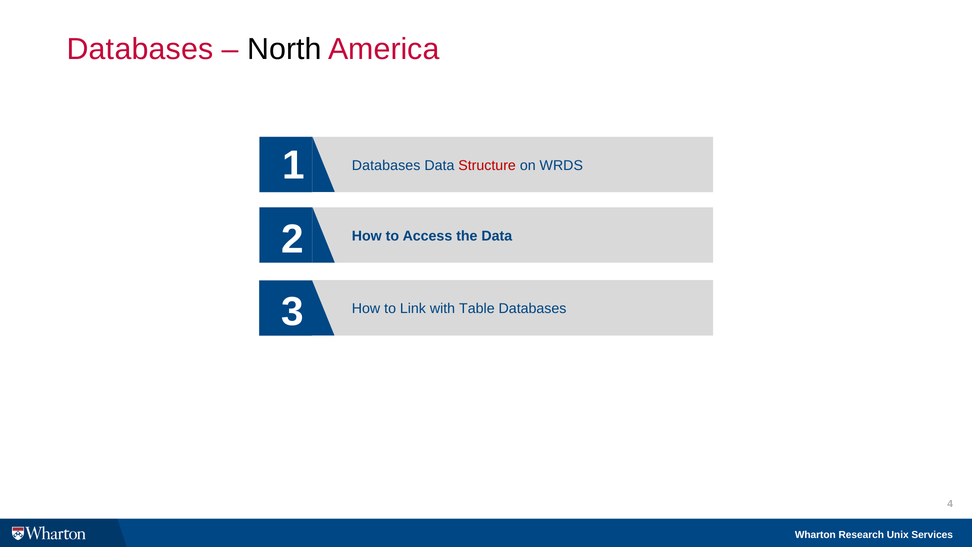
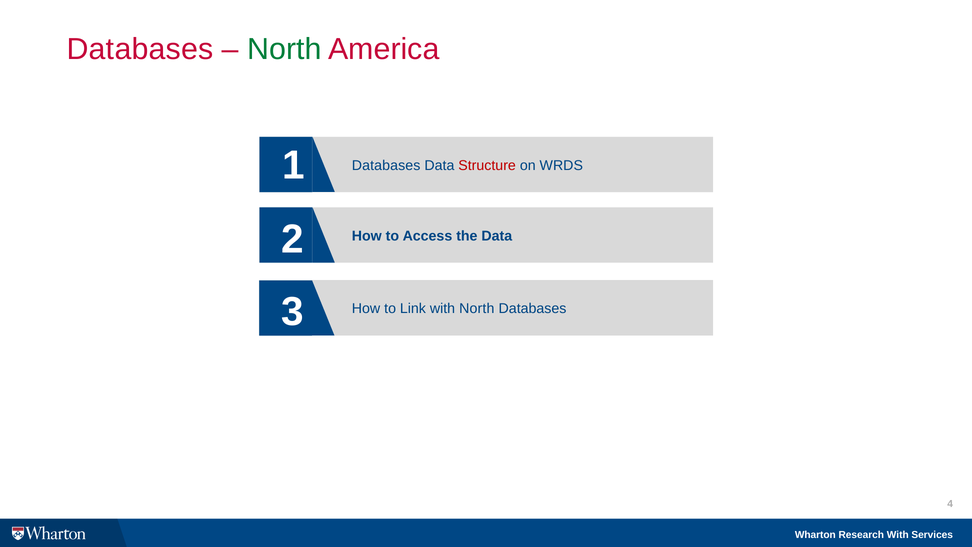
North colour: black -> green (284, 49)
with Table: Table -> North (477, 309)
Research Unix: Unix -> With (898, 535)
